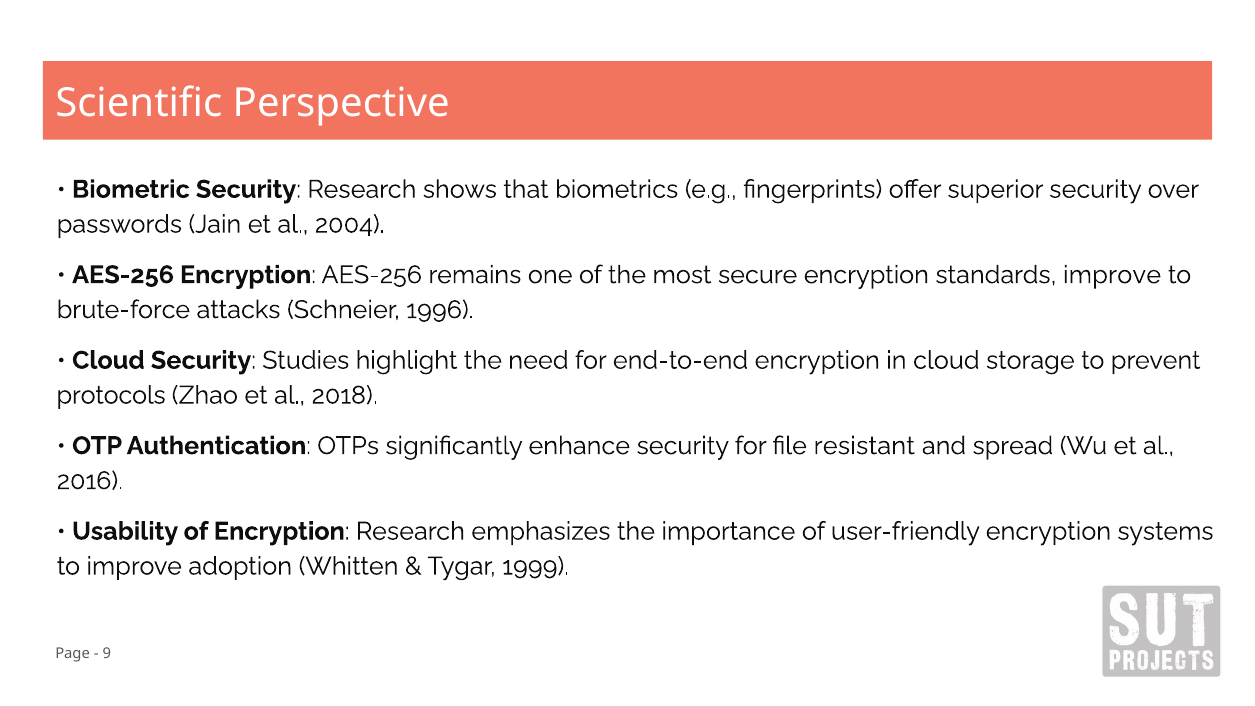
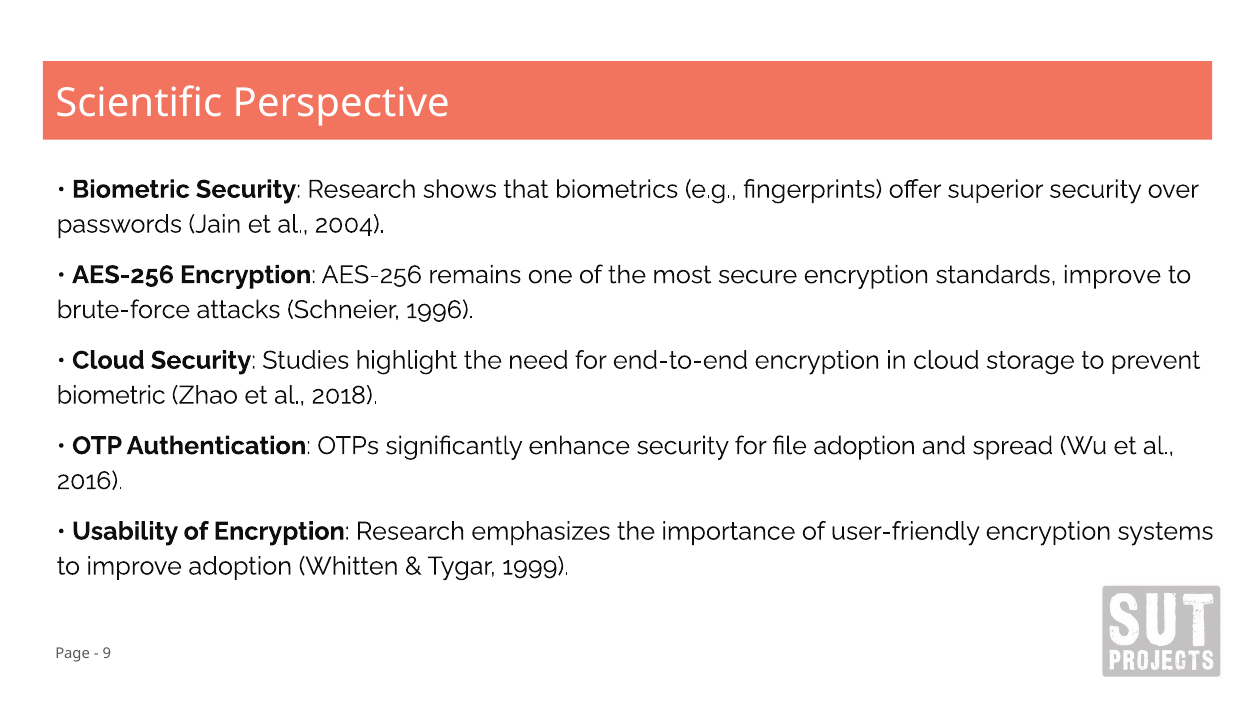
protocols: protocols -> biometric (111, 395)
file resistant: resistant -> adoption (864, 446)
